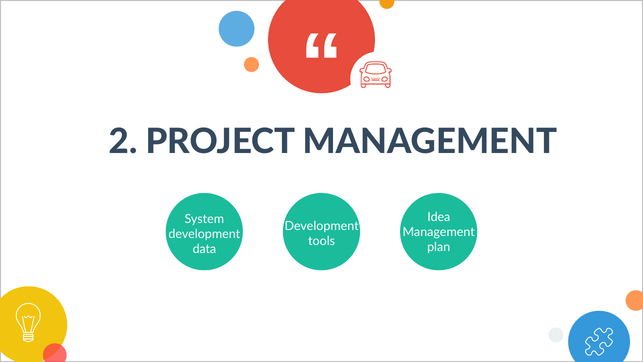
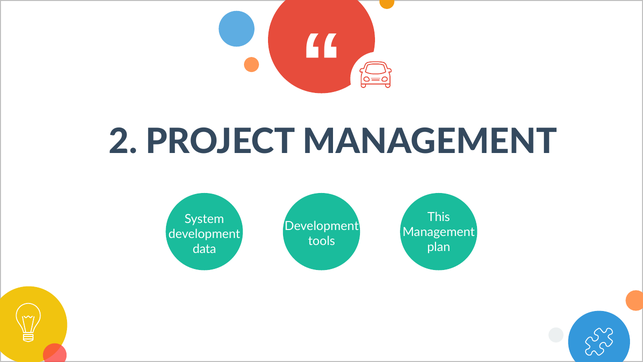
Idea: Idea -> This (439, 217)
